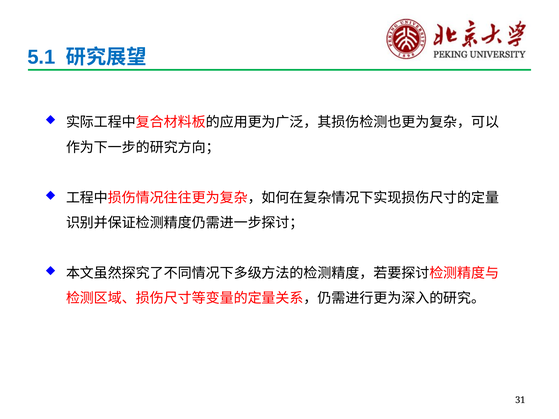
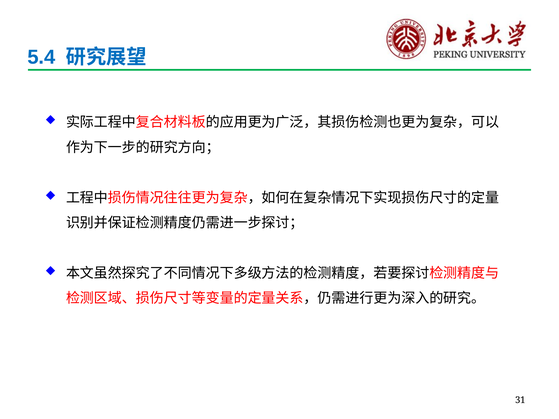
5.1: 5.1 -> 5.4 (41, 57)
